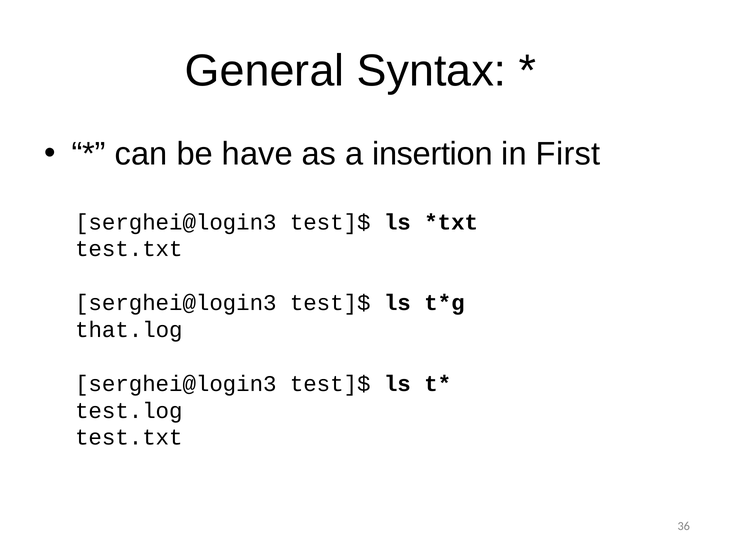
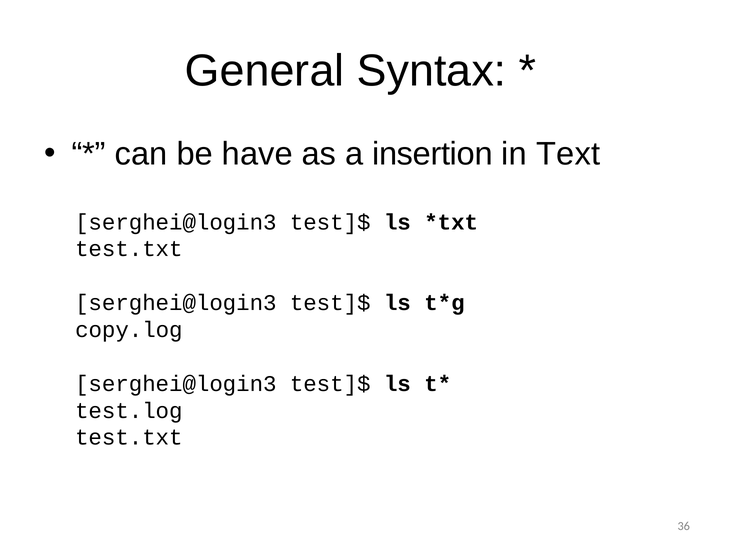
First: First -> Text (568, 154)
that.log: that.log -> copy.log (129, 330)
